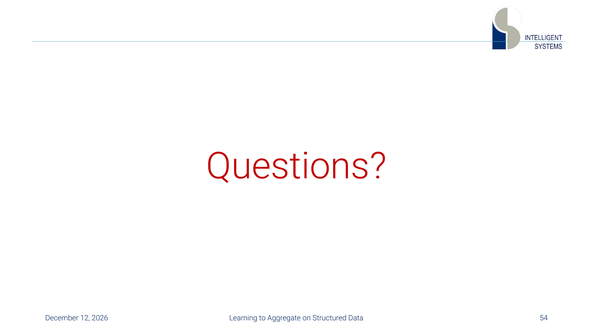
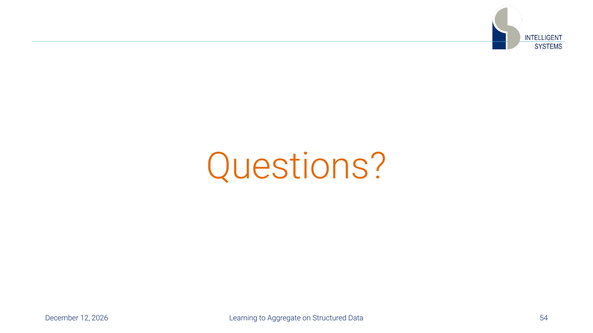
Questions colour: red -> orange (296, 167)
